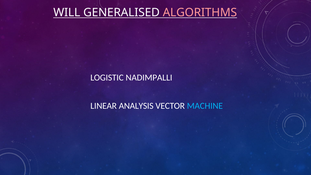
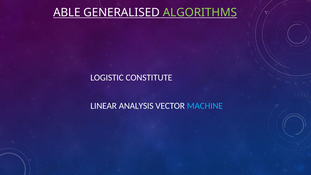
WILL: WILL -> ABLE (67, 12)
ALGORITHMS colour: pink -> light green (200, 12)
NADIMPALLI: NADIMPALLI -> CONSTITUTE (149, 78)
